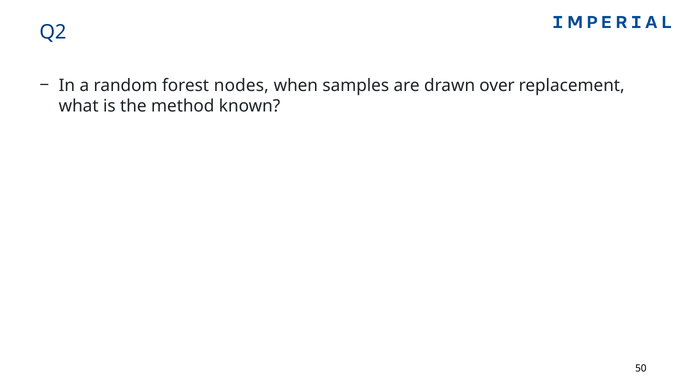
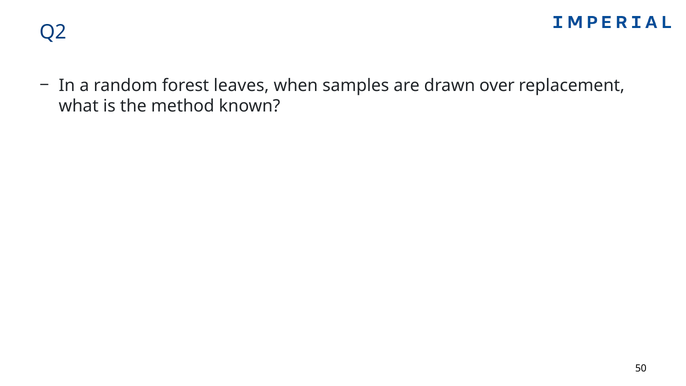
nodes: nodes -> leaves (241, 85)
